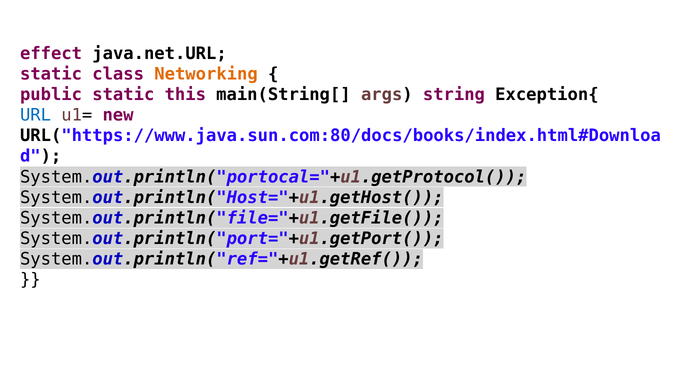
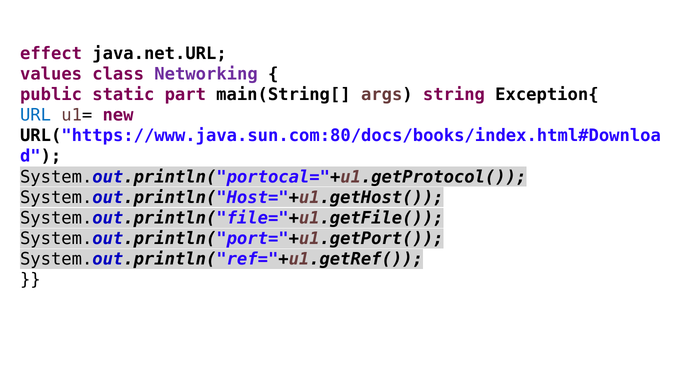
static: static -> values (51, 74)
Networking colour: orange -> purple (206, 74)
this: this -> part (185, 95)
